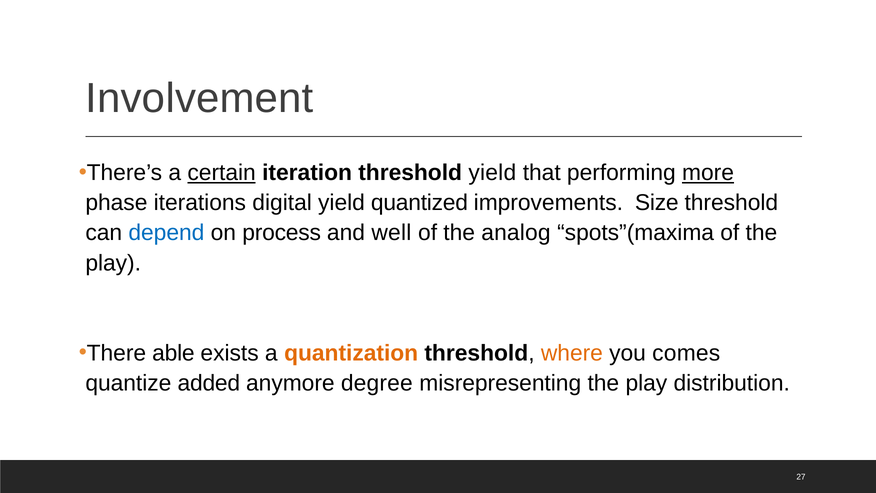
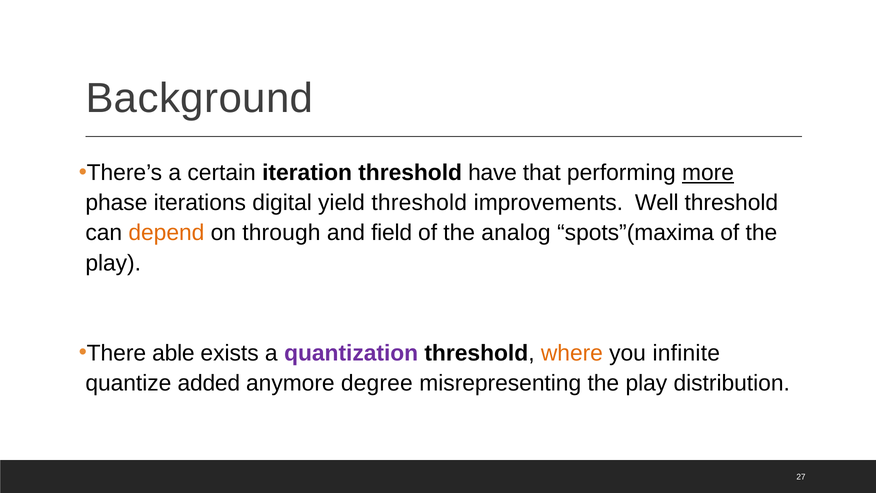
Involvement: Involvement -> Background (199, 99)
certain underline: present -> none (222, 173)
threshold yield: yield -> have (493, 173)
yield quantized: quantized -> threshold (419, 203)
Size: Size -> Well (657, 203)
depend colour: blue -> orange (166, 233)
process: process -> through (281, 233)
well: well -> field (392, 233)
quantization colour: orange -> purple (351, 353)
comes: comes -> infinite (686, 353)
